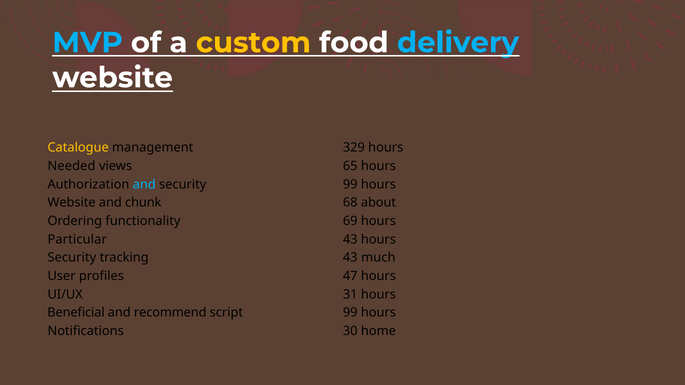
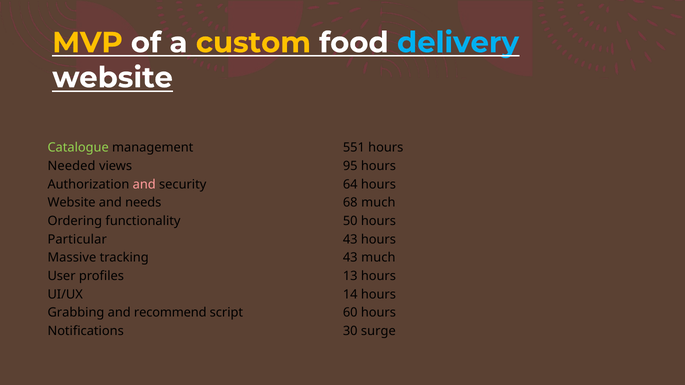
MVP colour: light blue -> yellow (88, 43)
Catalogue colour: yellow -> light green (78, 148)
329: 329 -> 551 (354, 148)
65: 65 -> 95 (350, 166)
and colour: light blue -> pink (144, 184)
security 99: 99 -> 64 (350, 184)
chunk: chunk -> needs (143, 203)
68 about: about -> much (378, 203)
69: 69 -> 50 (350, 221)
Security: Security -> Massive (72, 258)
47: 47 -> 13 (350, 276)
31: 31 -> 14 (350, 295)
Beneficial: Beneficial -> Grabbing (76, 313)
script 99: 99 -> 60 (350, 313)
home: home -> surge (378, 331)
